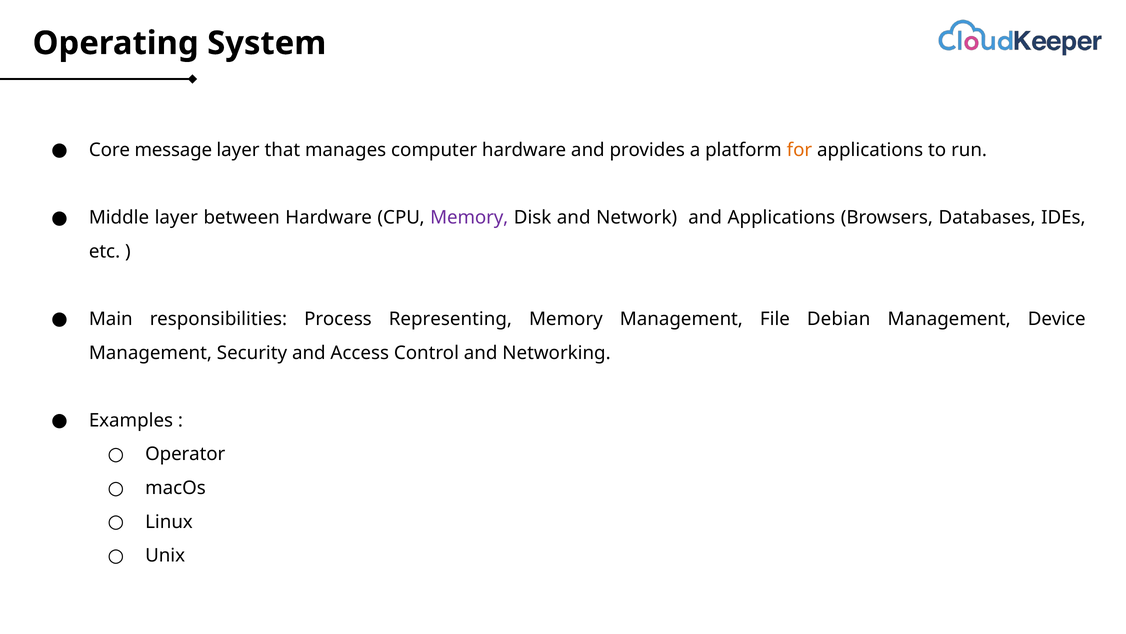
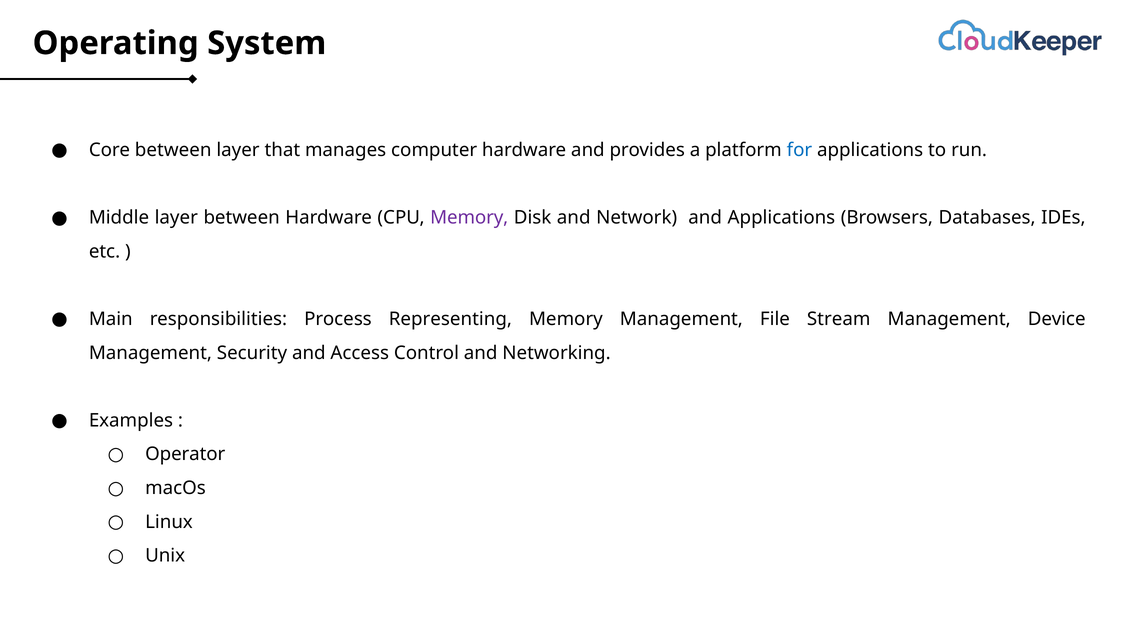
Core message: message -> between (173, 150)
for colour: orange -> blue (799, 150)
Debian: Debian -> Stream (839, 319)
